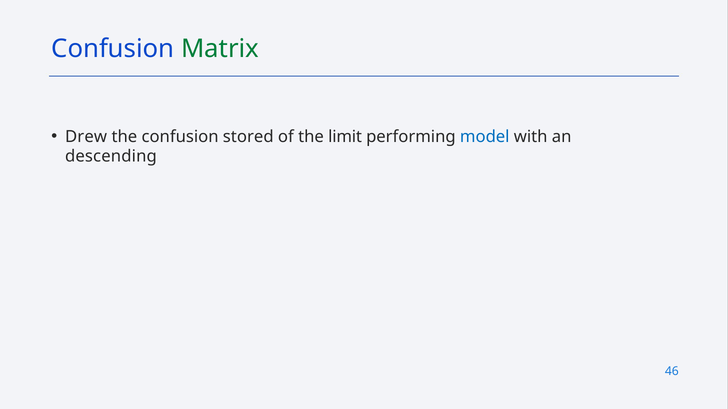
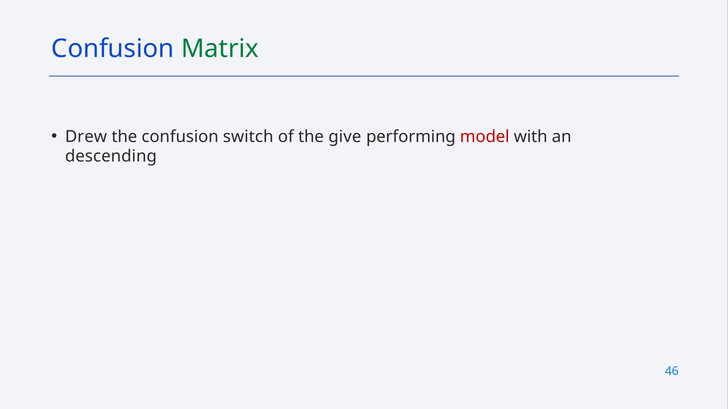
stored: stored -> switch (248, 137)
limit: limit -> give (345, 137)
model colour: blue -> red (485, 137)
